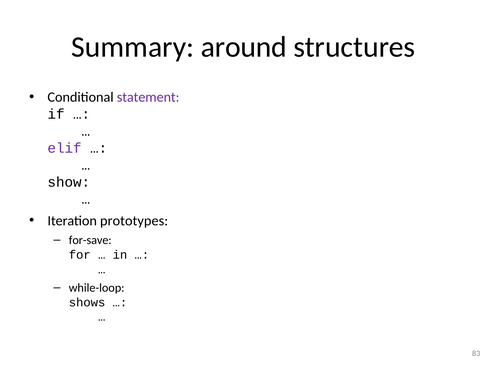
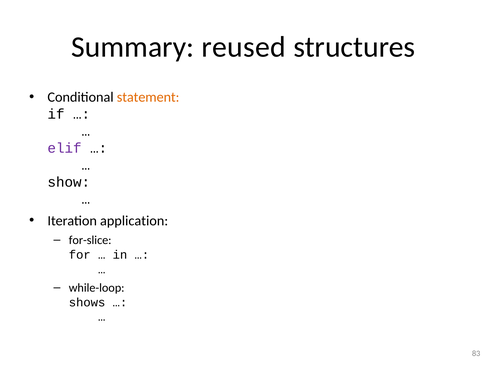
around: around -> reused (244, 47)
statement colour: purple -> orange (148, 97)
prototypes: prototypes -> application (134, 221)
for-save: for-save -> for-slice (90, 240)
